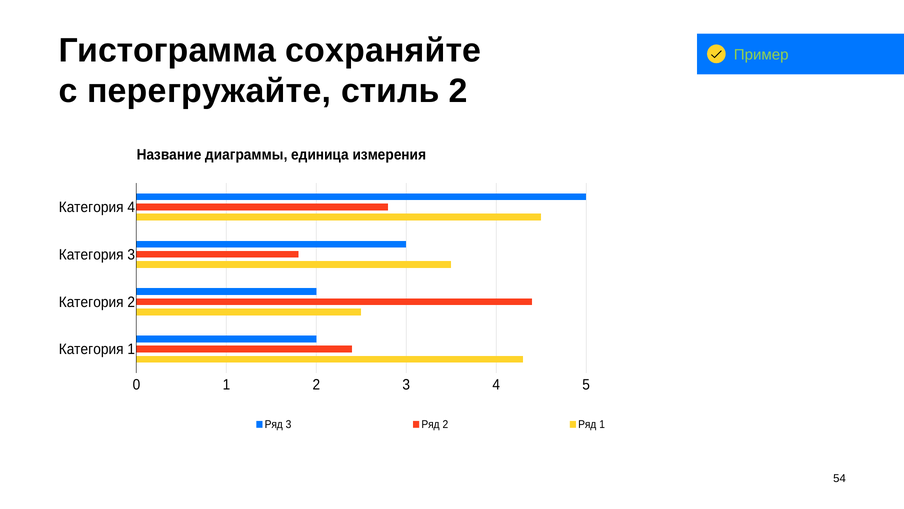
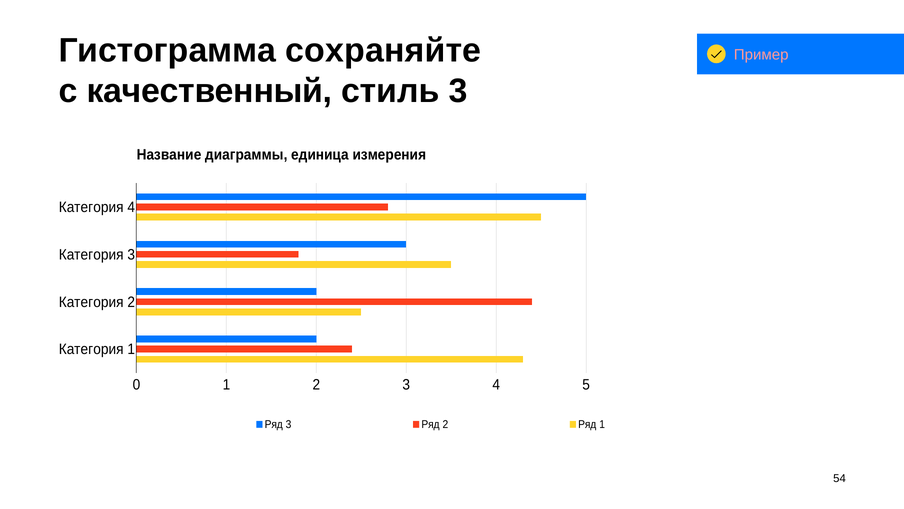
Пример colour: light green -> pink (761, 55)
перегружайте: перегружайте -> качественный (210, 91)
стиль 2: 2 -> 3 (458, 91)
